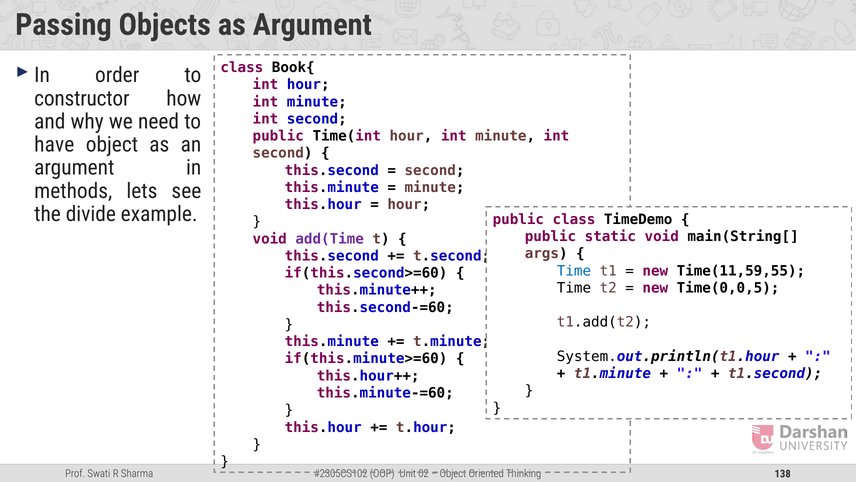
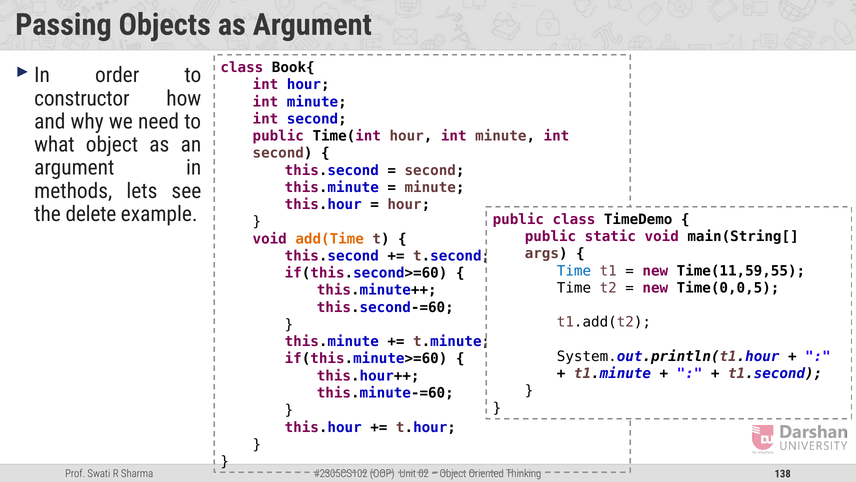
have: have -> what (54, 145)
divide: divide -> delete (91, 214)
add(Time colour: purple -> orange (330, 239)
